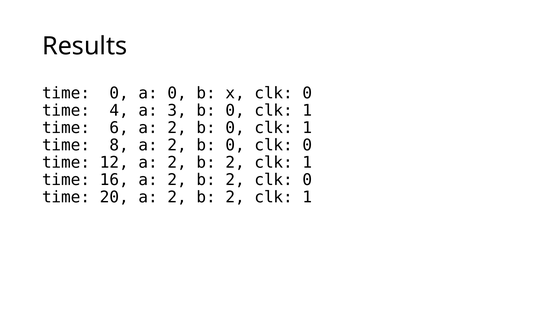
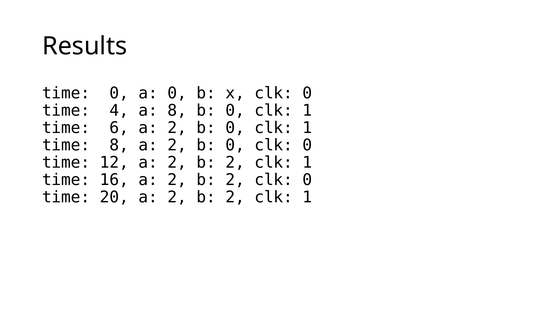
a 3: 3 -> 8 (177, 111)
